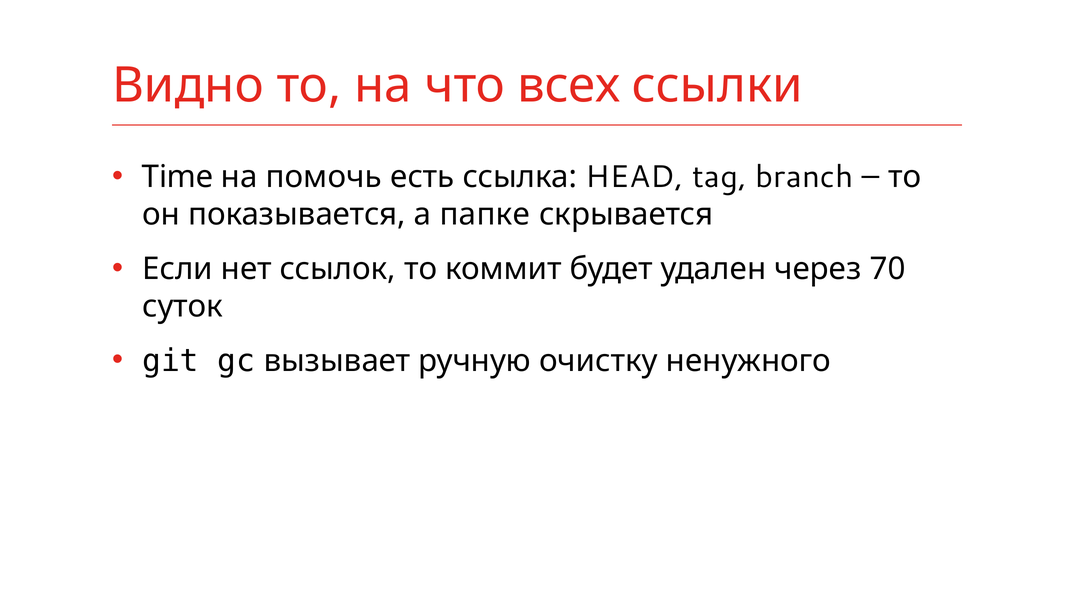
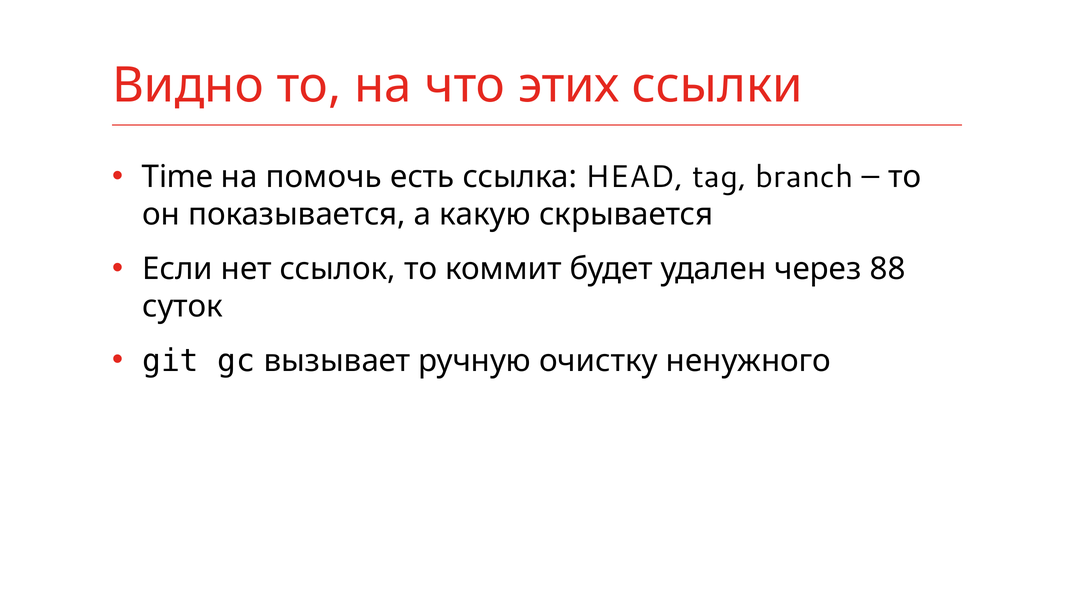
всех: всех -> этих (569, 86)
папке: папке -> какую (485, 215)
70: 70 -> 88 (888, 269)
